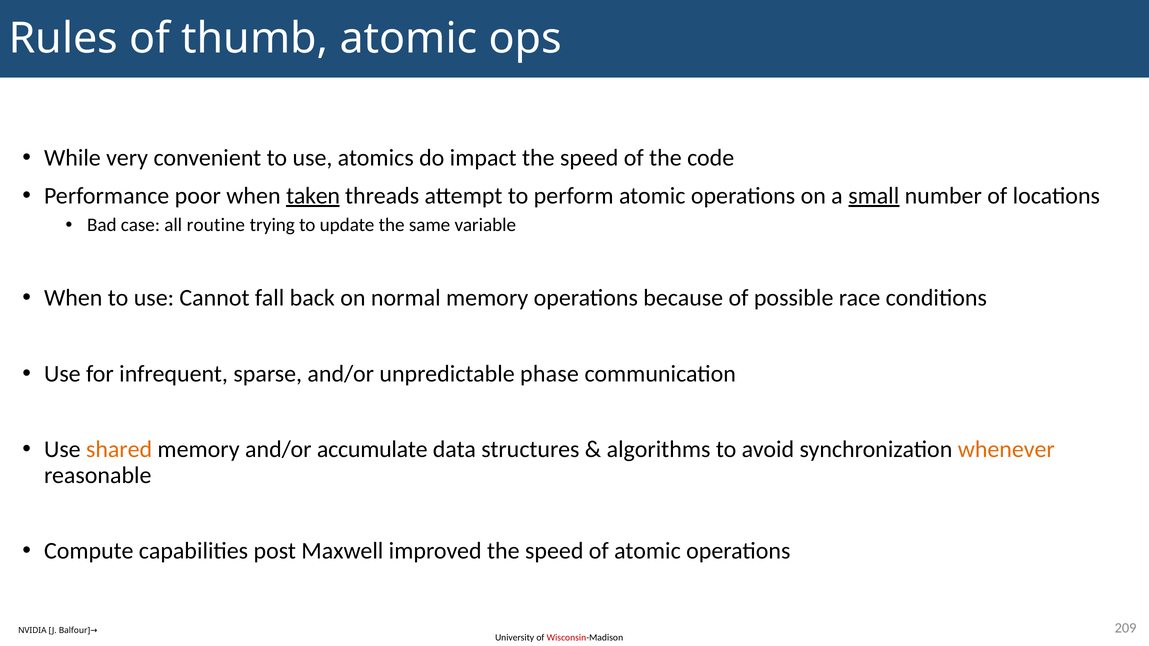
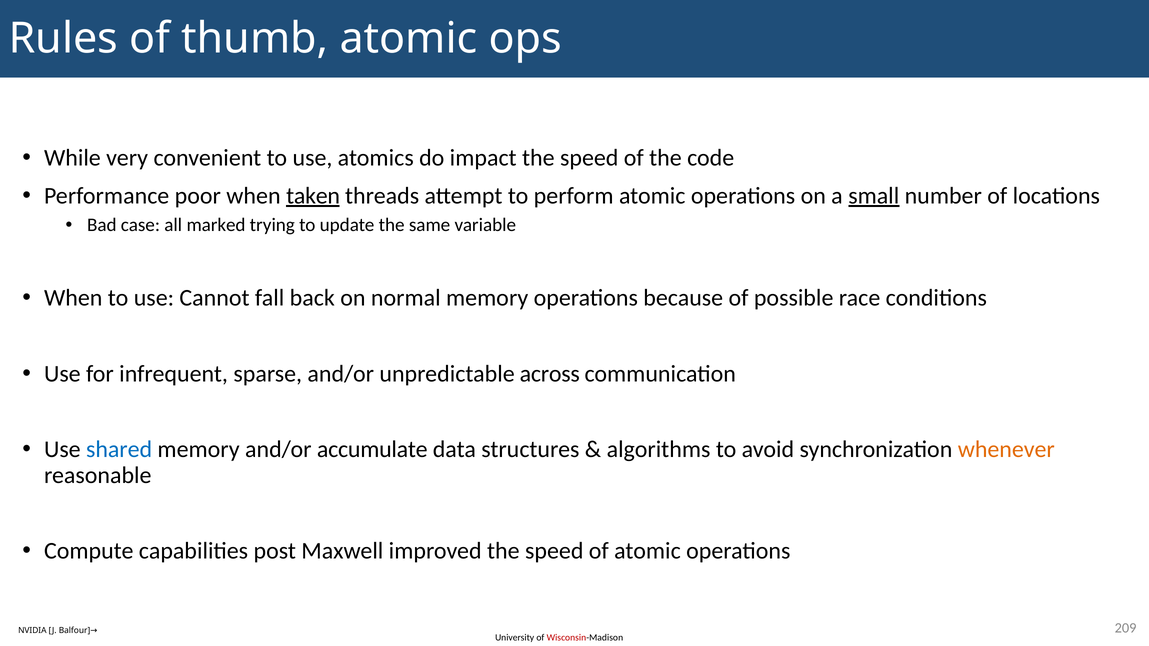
routine: routine -> marked (216, 225)
phase: phase -> across (550, 374)
shared colour: orange -> blue (119, 450)
